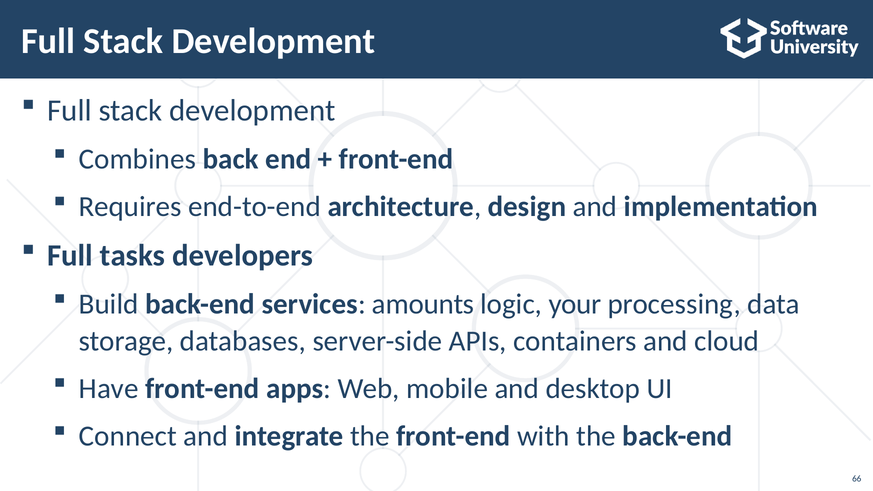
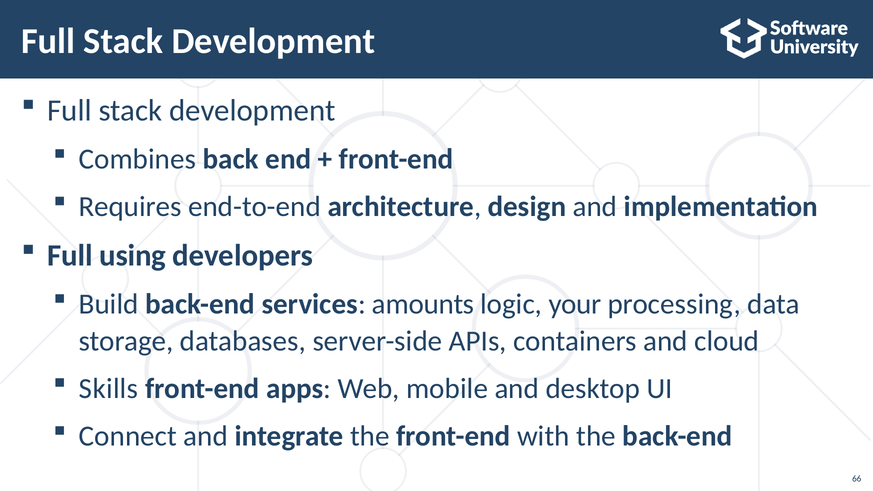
tasks: tasks -> using (133, 256)
Have: Have -> Skills (109, 389)
